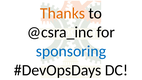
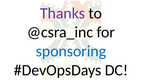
Thanks colour: orange -> purple (62, 13)
